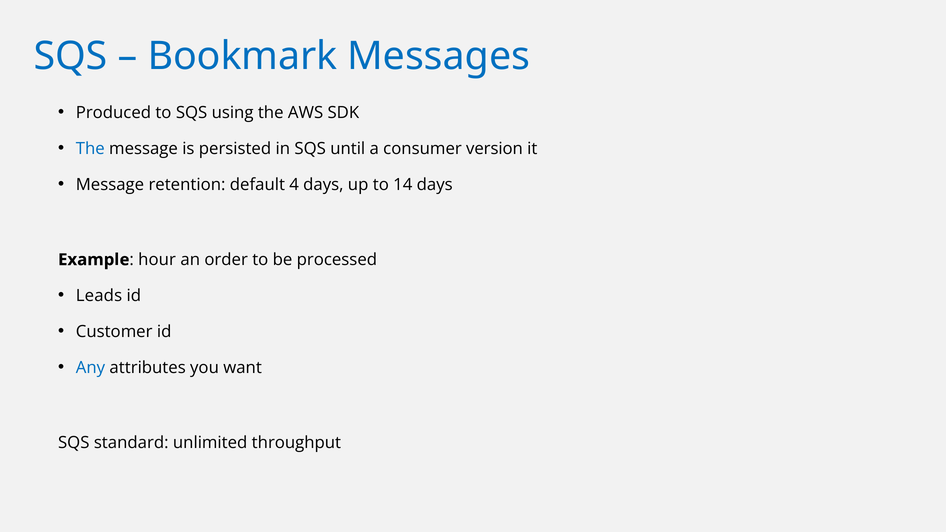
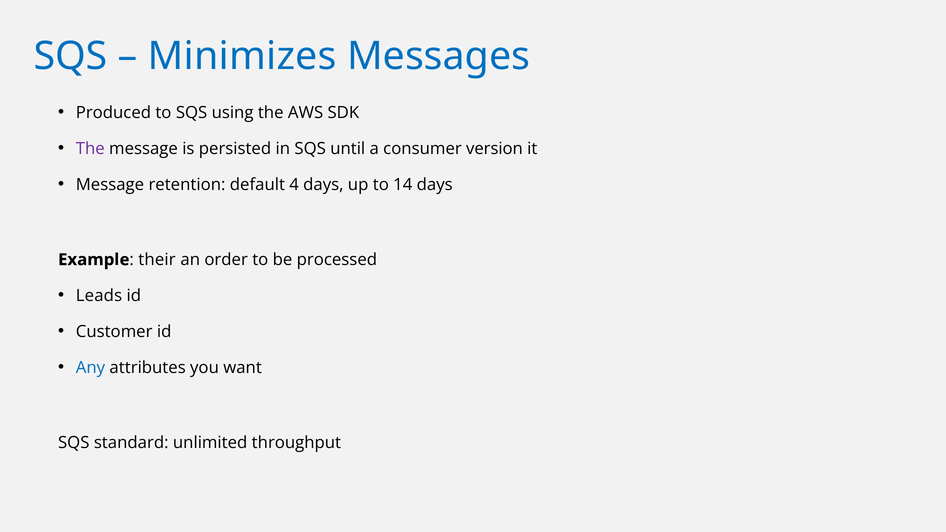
Bookmark: Bookmark -> Minimizes (242, 56)
The colour: blue -> purple (90, 149)
hour: hour -> their (157, 260)
